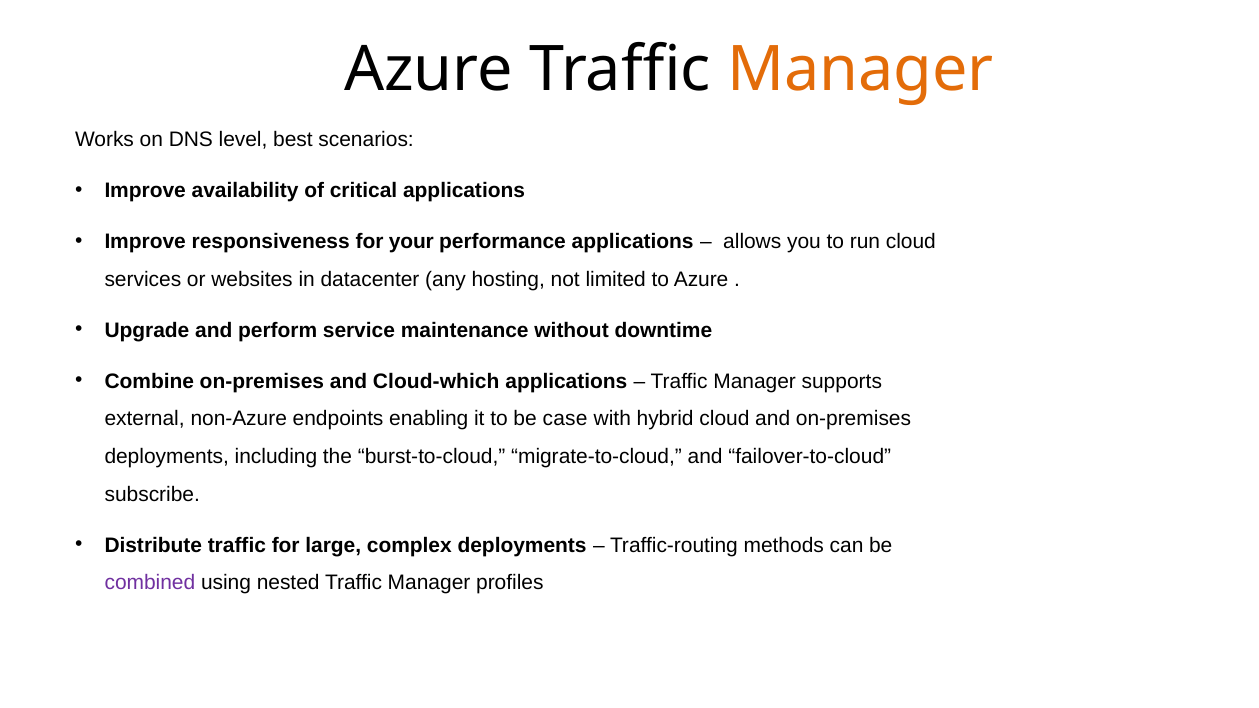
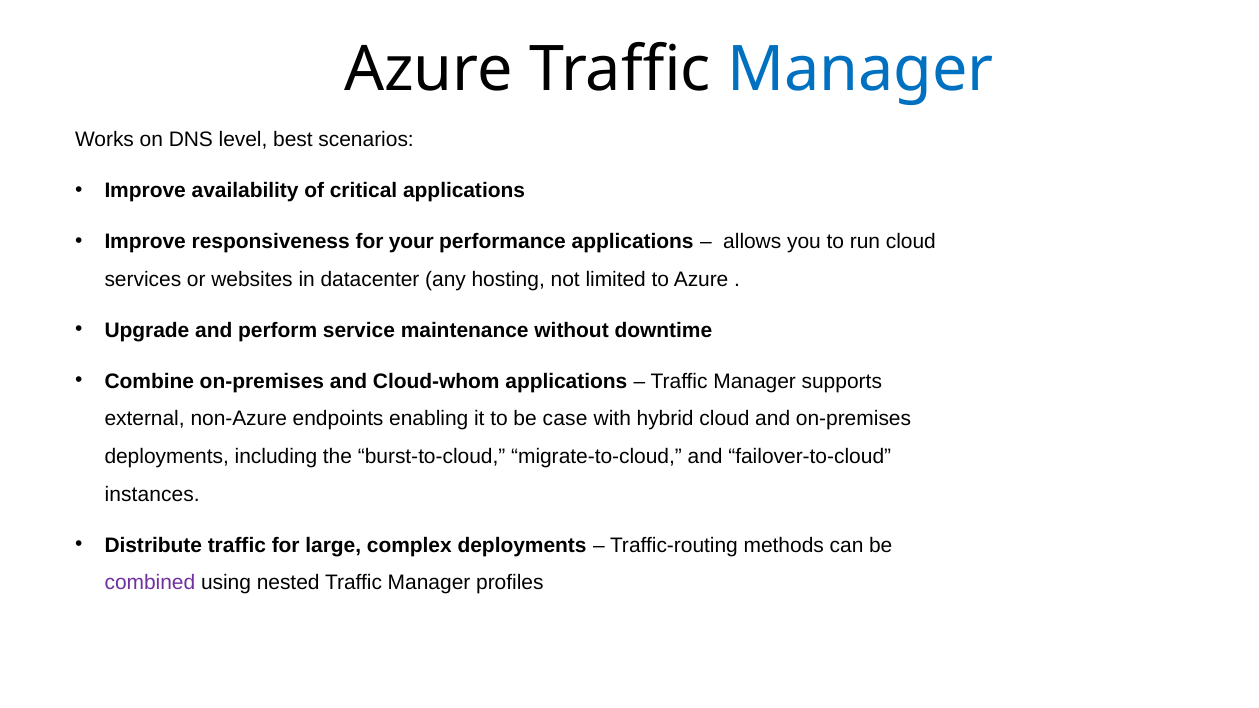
Manager colour: orange -> blue (861, 70)
Cloud-which: Cloud-which -> Cloud-whom (436, 381)
subscribe: subscribe -> instances (152, 494)
